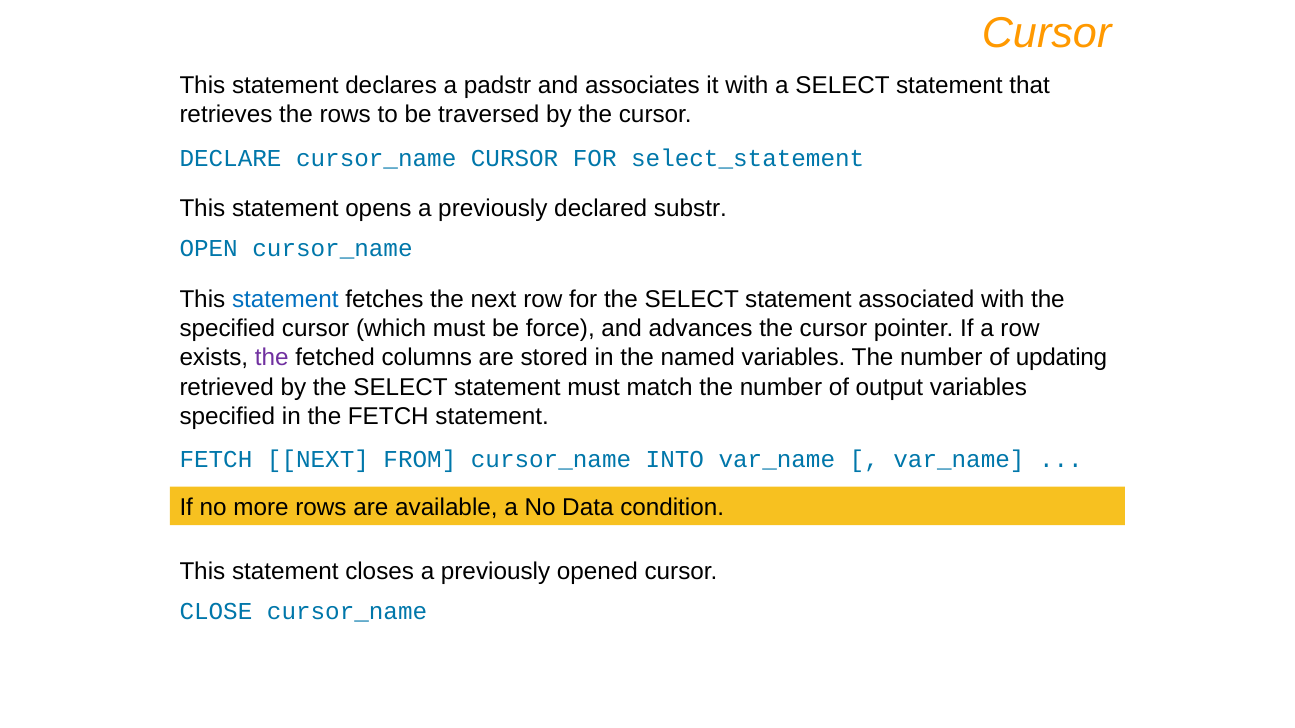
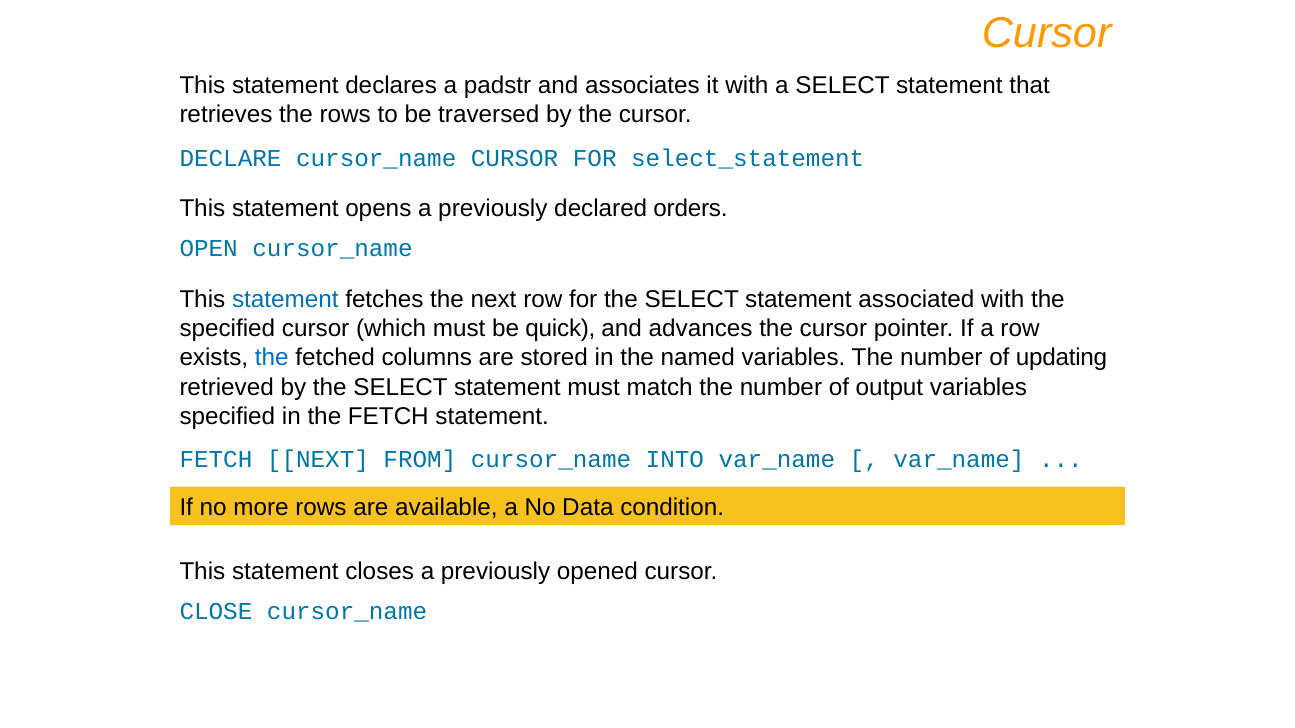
substr: substr -> orders (691, 208)
force: force -> quick (560, 329)
the colour: purple -> blue (272, 358)
